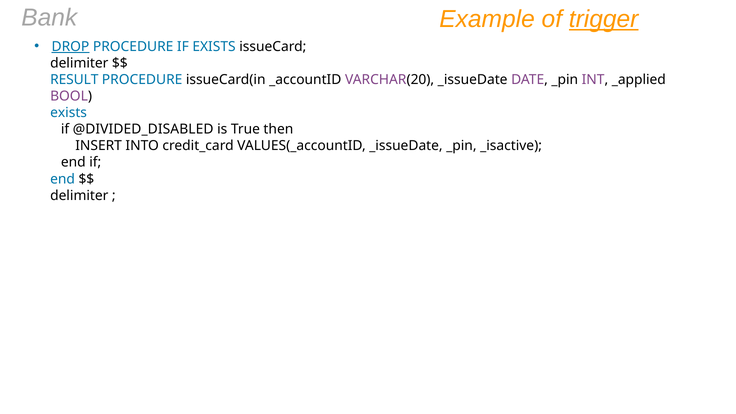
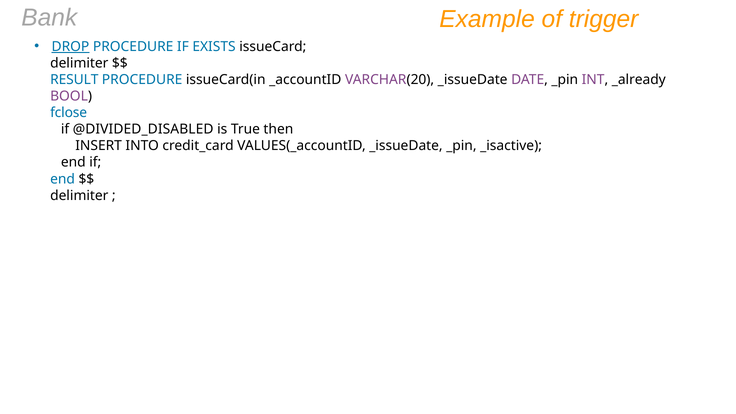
trigger underline: present -> none (604, 19)
_applied: _applied -> _already (639, 80)
exists: exists -> fclose (69, 113)
